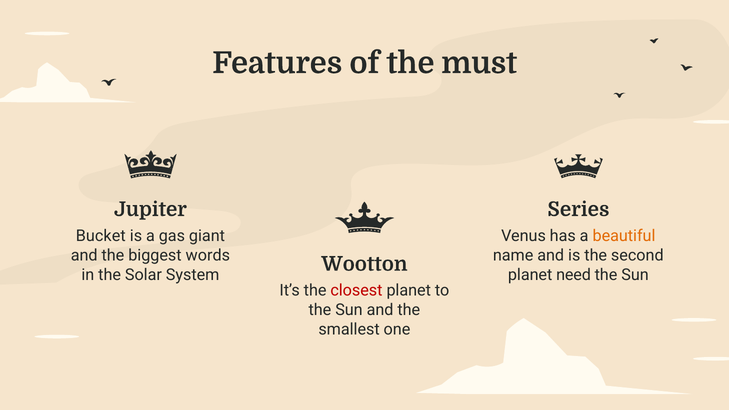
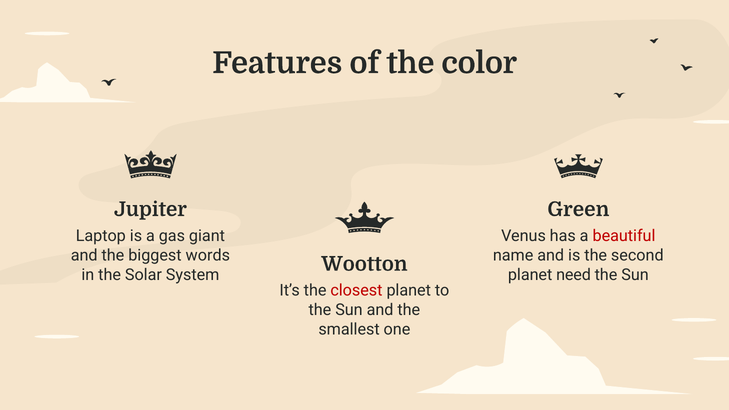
must: must -> color (479, 63)
Series: Series -> Green (578, 209)
Bucket: Bucket -> Laptop (101, 236)
beautiful colour: orange -> red (624, 236)
